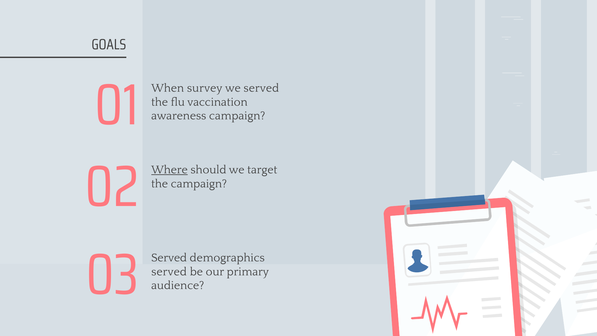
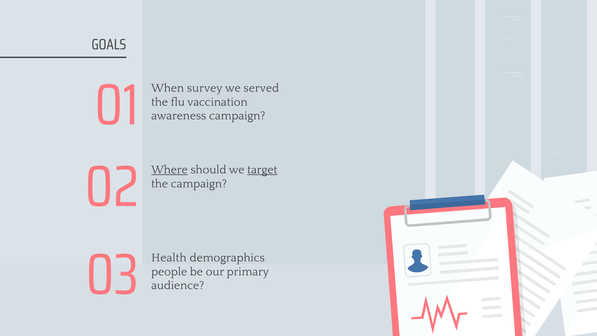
target underline: none -> present (262, 170)
Served: Served -> Health (169, 257)
served: served -> people (169, 271)
